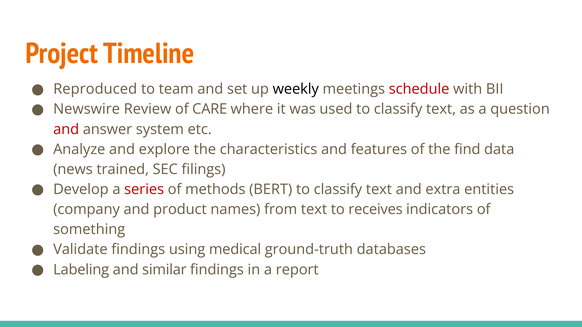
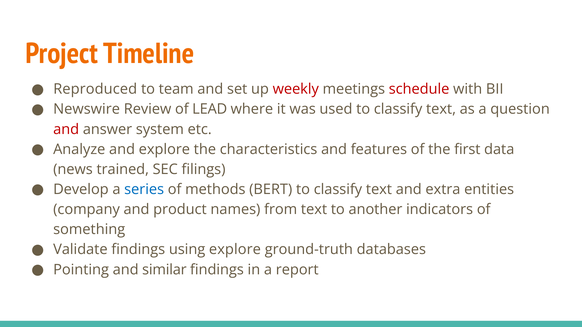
weekly colour: black -> red (296, 89)
CARE: CARE -> LEAD (210, 109)
find: find -> first (467, 149)
series colour: red -> blue (144, 190)
receives: receives -> another (375, 210)
using medical: medical -> explore (235, 250)
Labeling: Labeling -> Pointing (81, 270)
